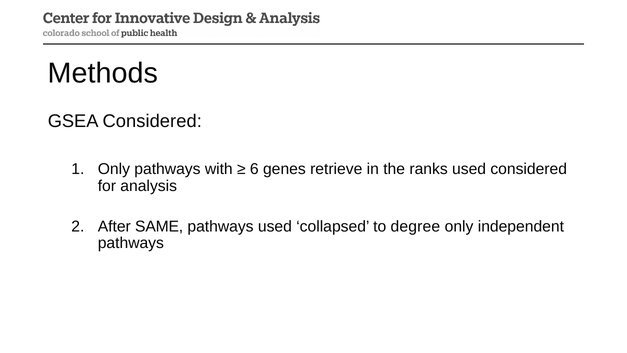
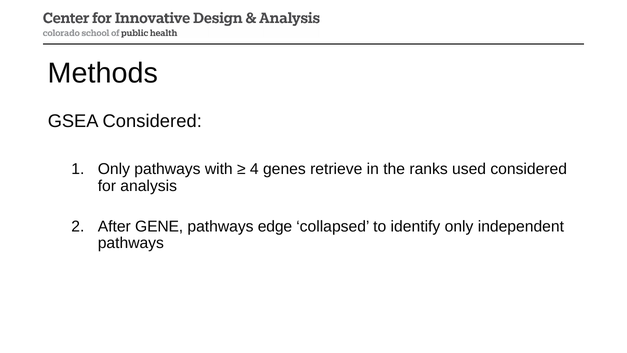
6: 6 -> 4 (254, 169)
SAME: SAME -> GENE (159, 226)
pathways used: used -> edge (275, 226)
degree: degree -> identify (415, 226)
